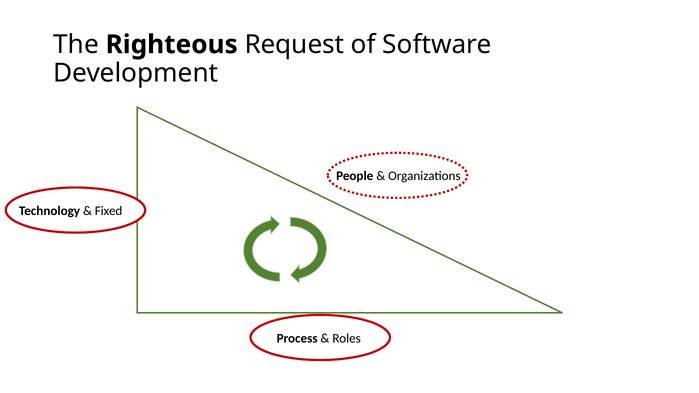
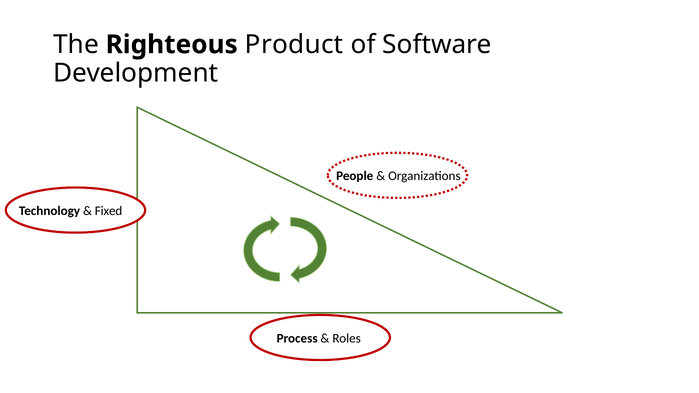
Request: Request -> Product (294, 45)
